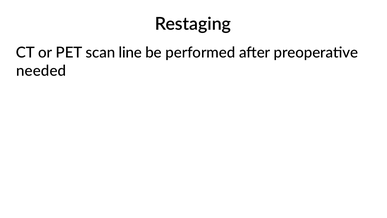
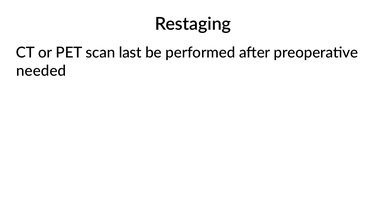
line: line -> last (130, 53)
